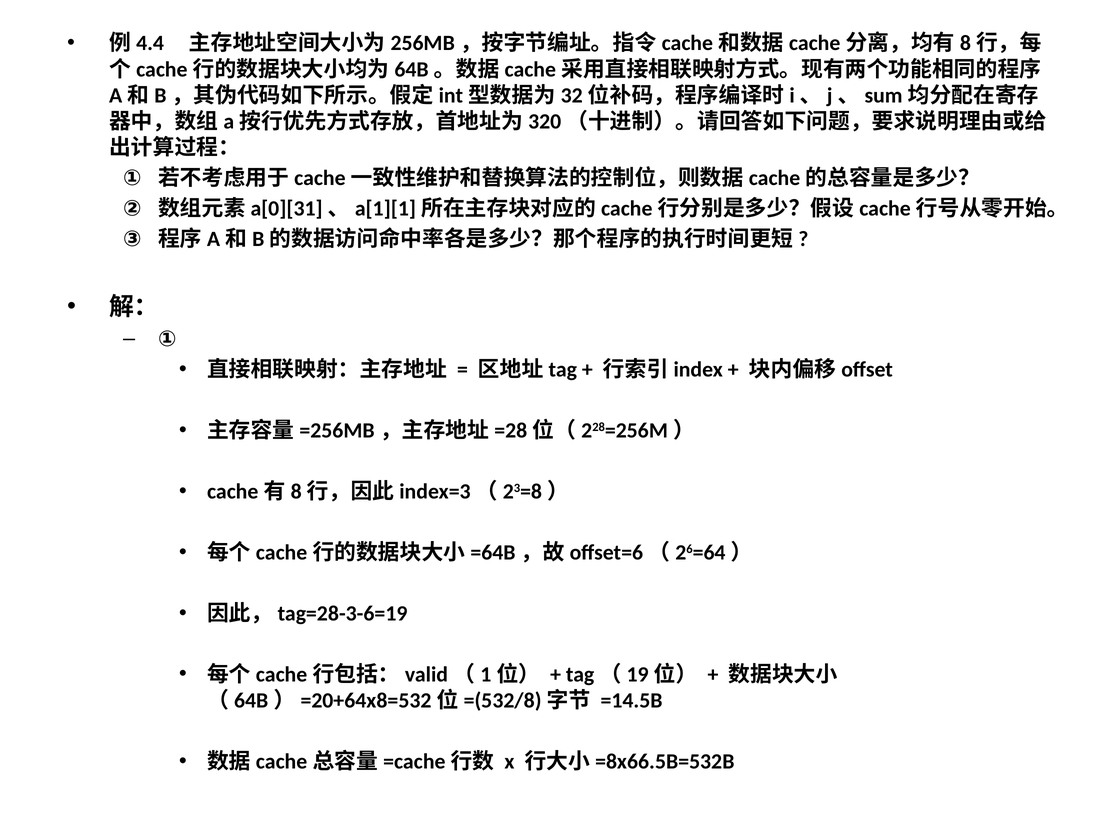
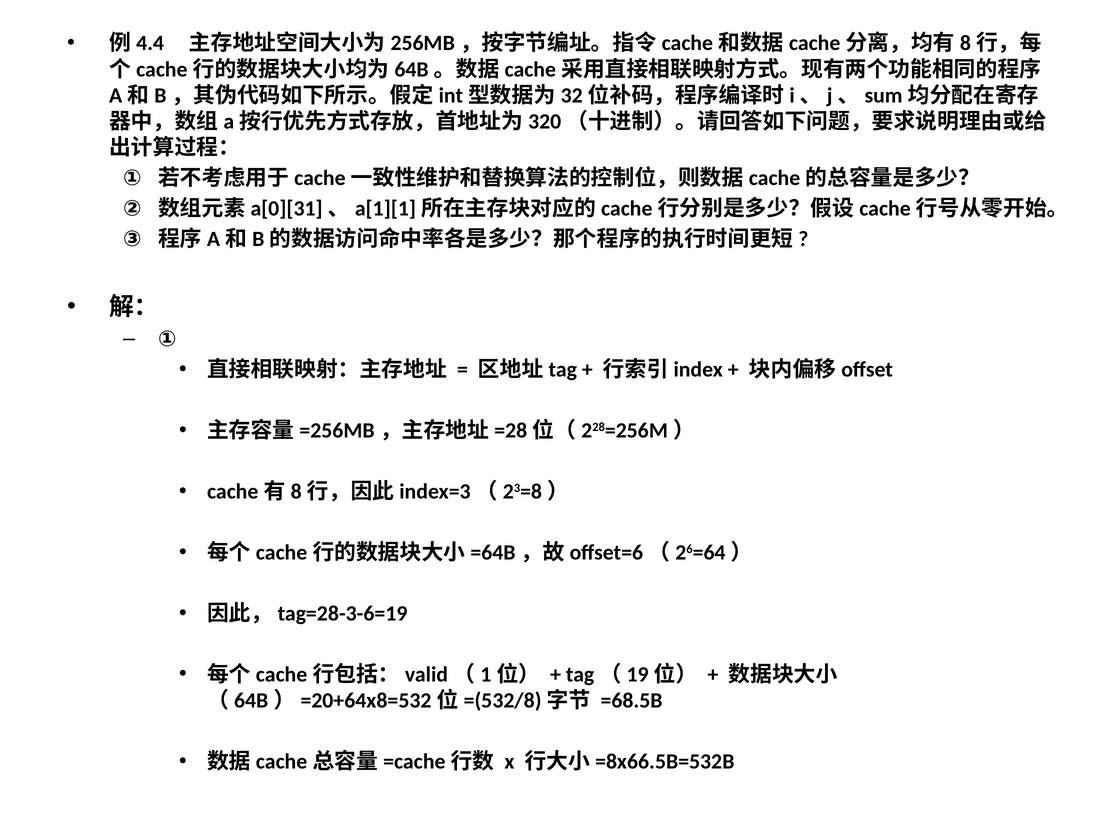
=14.5B: =14.5B -> =68.5B (632, 701)
